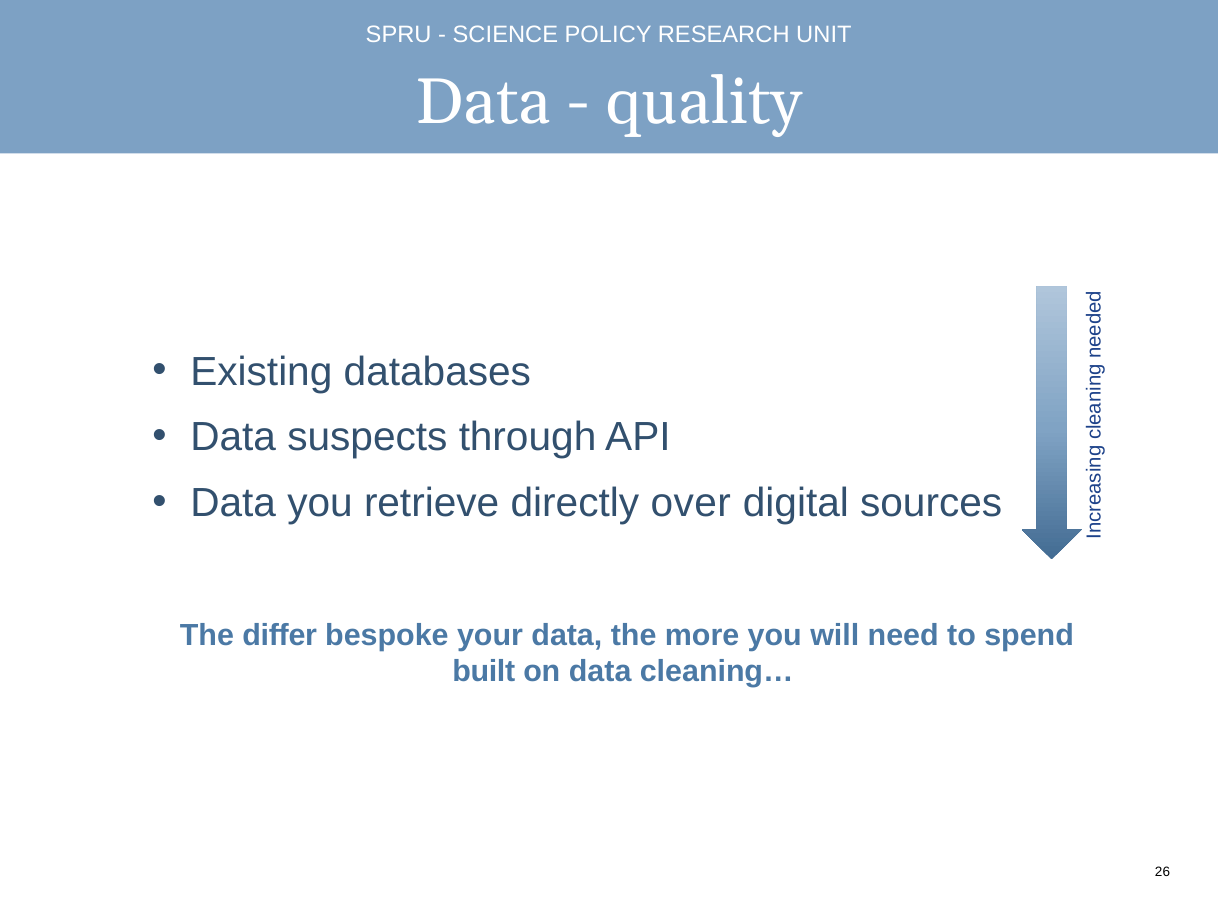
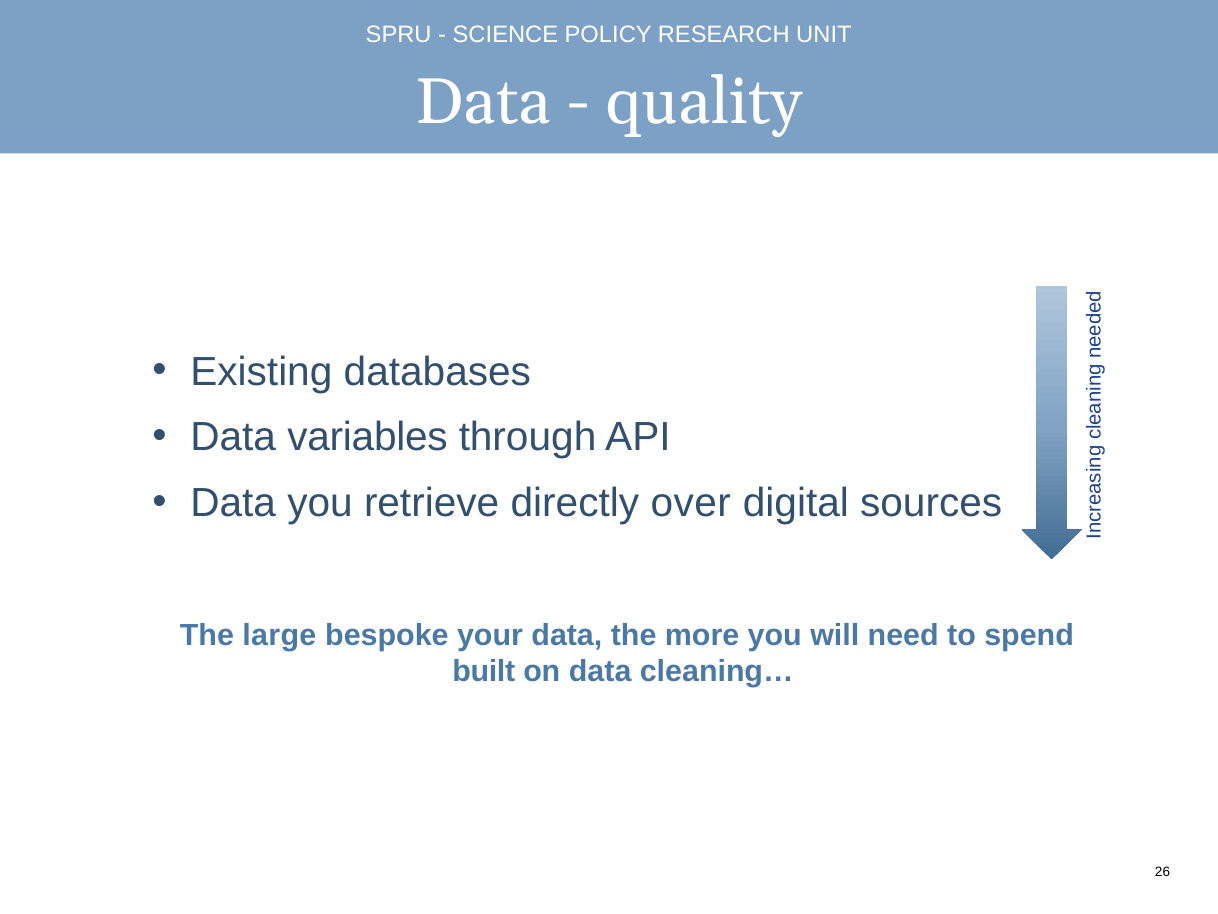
suspects: suspects -> variables (368, 437)
differ: differ -> large (279, 635)
